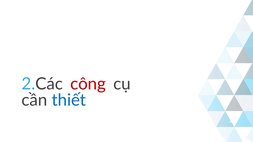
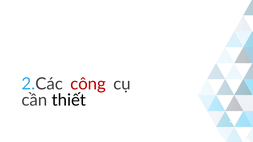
thiết colour: blue -> black (69, 100)
